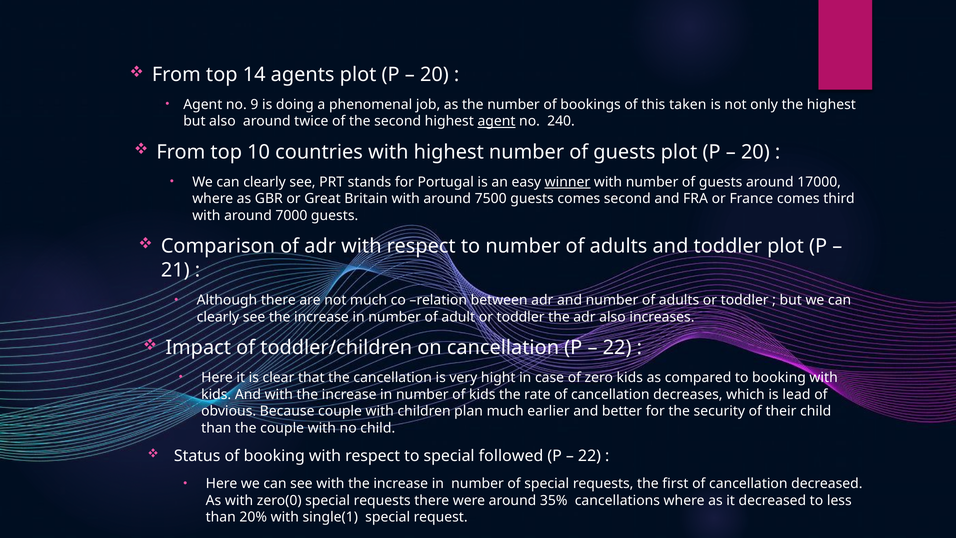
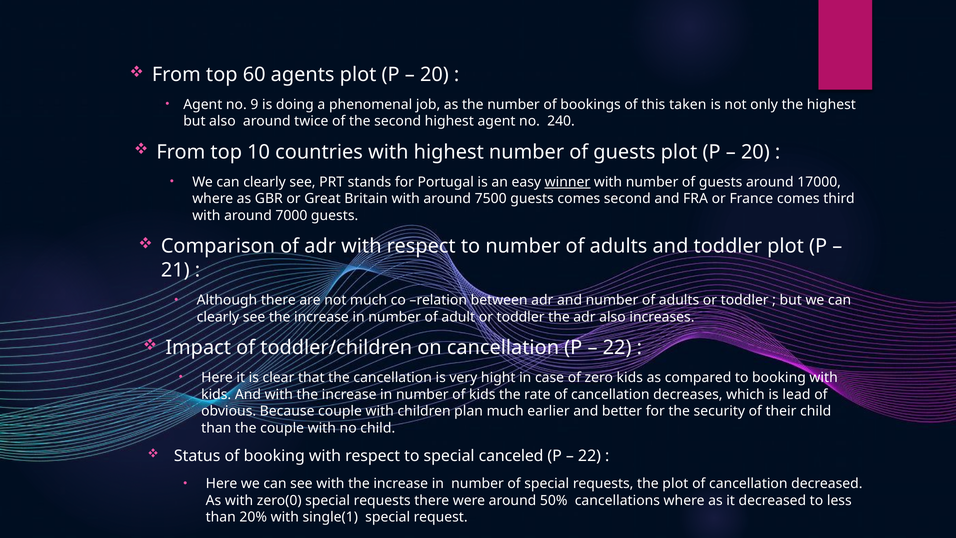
14: 14 -> 60 (254, 75)
agent underline: present -> none (496, 121)
followed: followed -> canceled (511, 456)
the first: first -> plot (675, 484)
35%: 35% -> 50% (554, 500)
